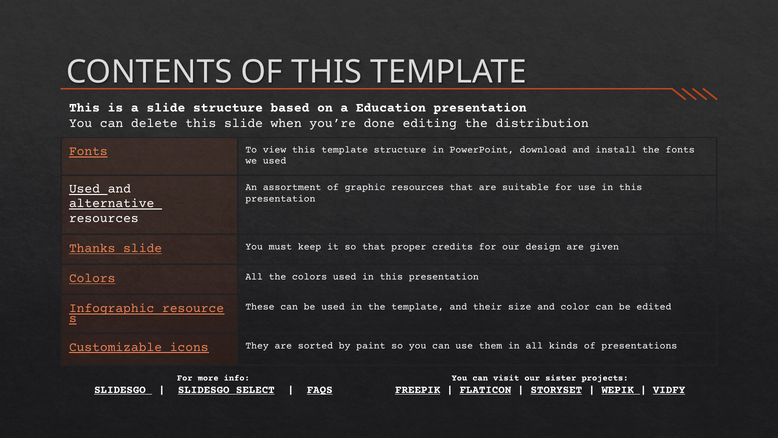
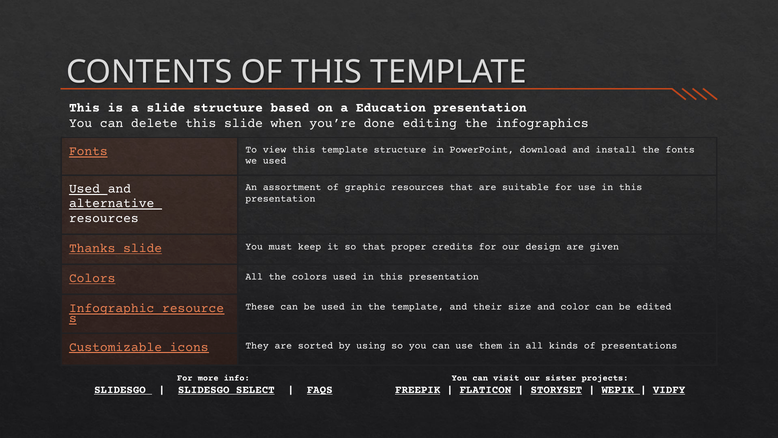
distribution: distribution -> infographics (542, 123)
paint: paint -> using (371, 345)
